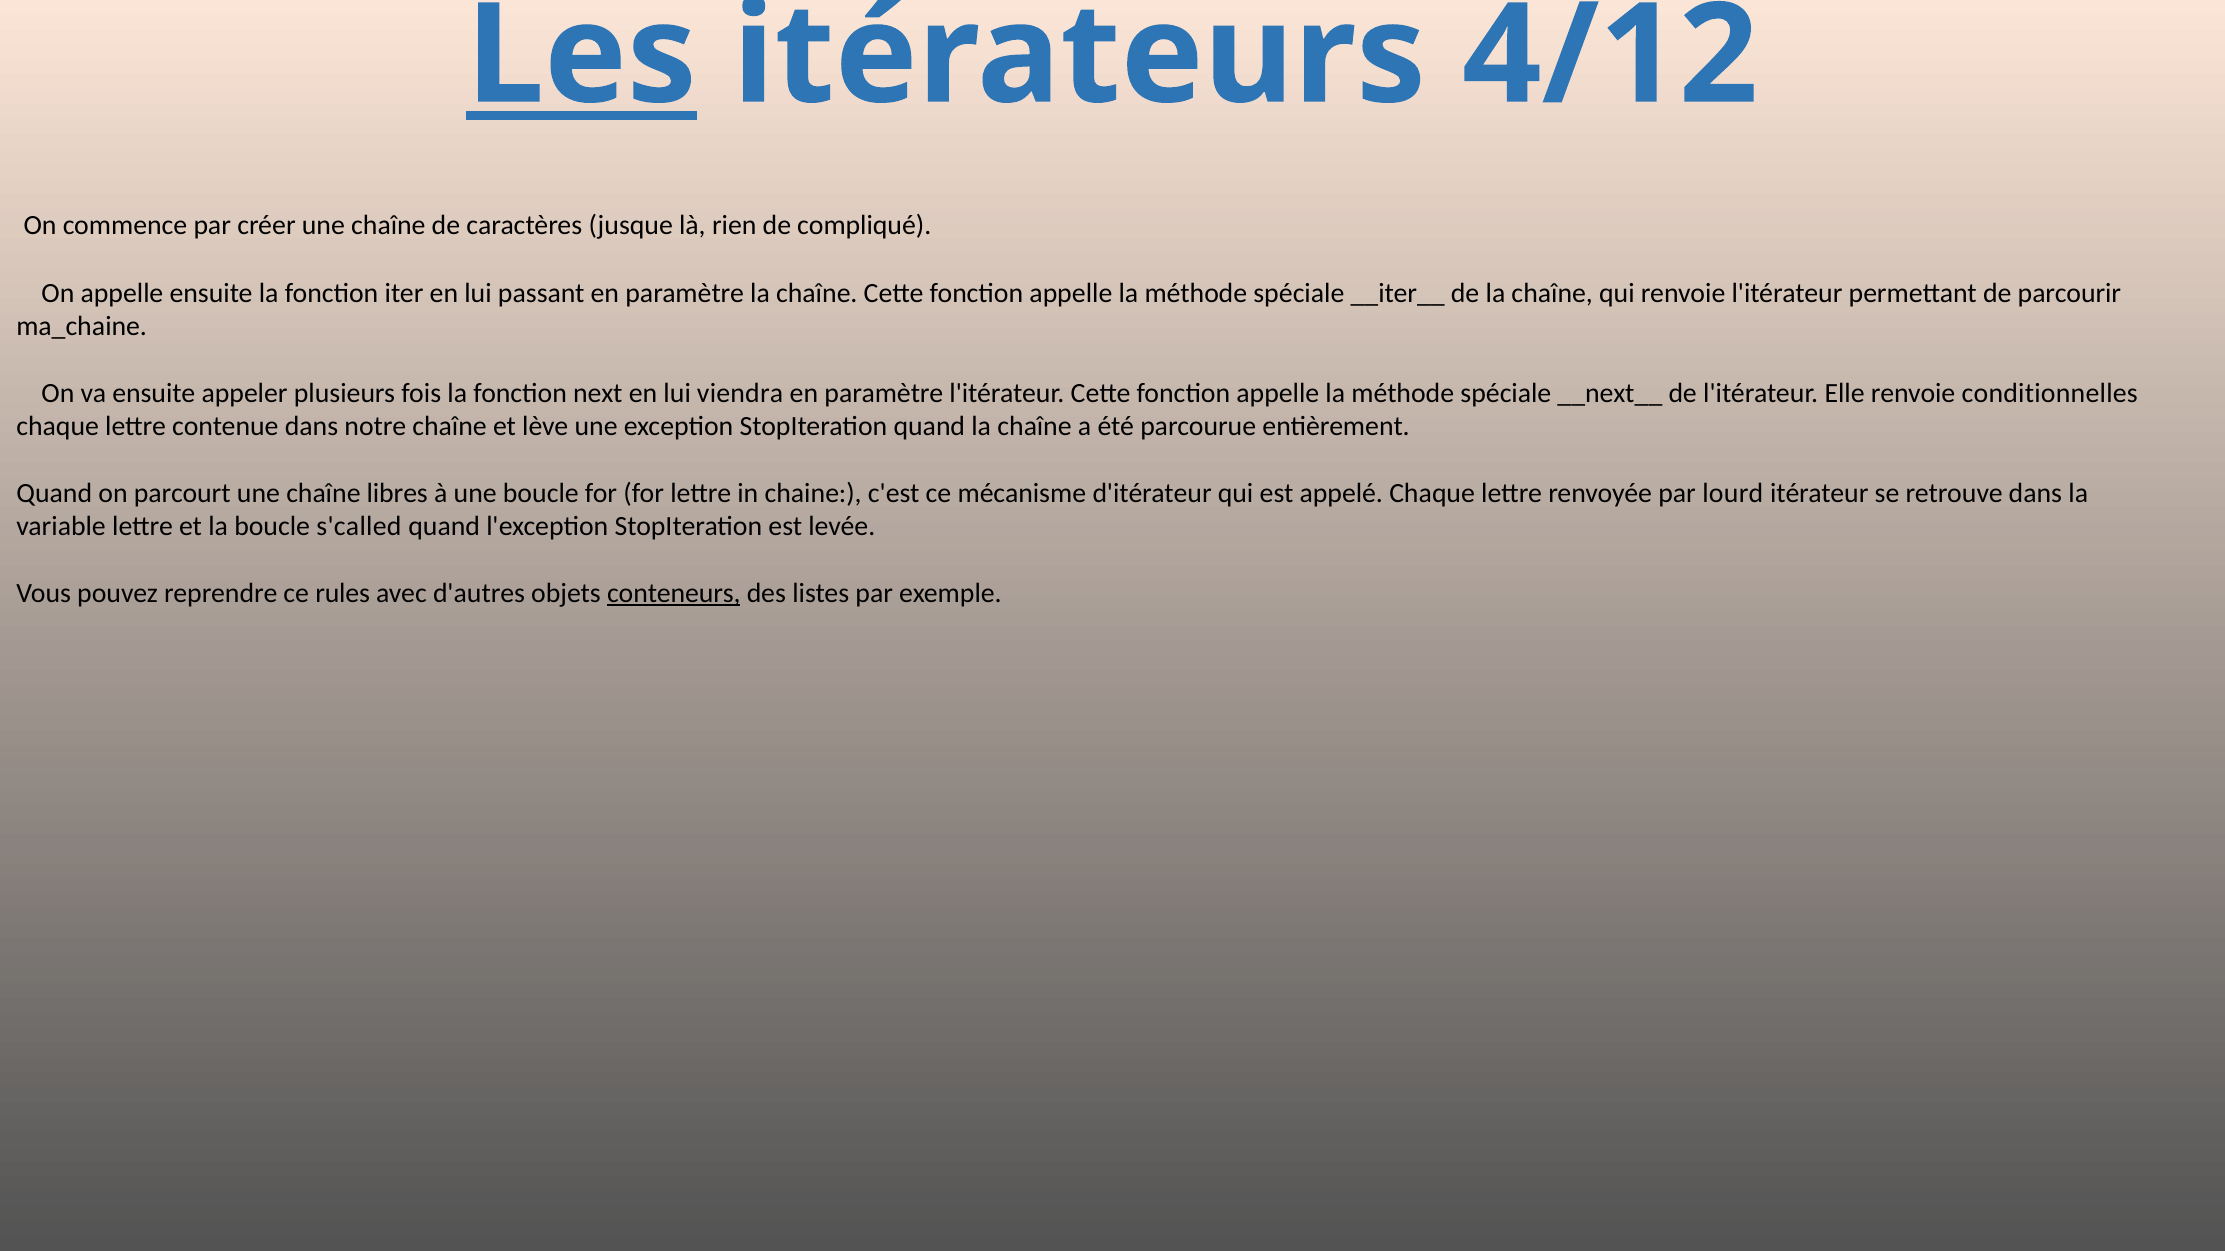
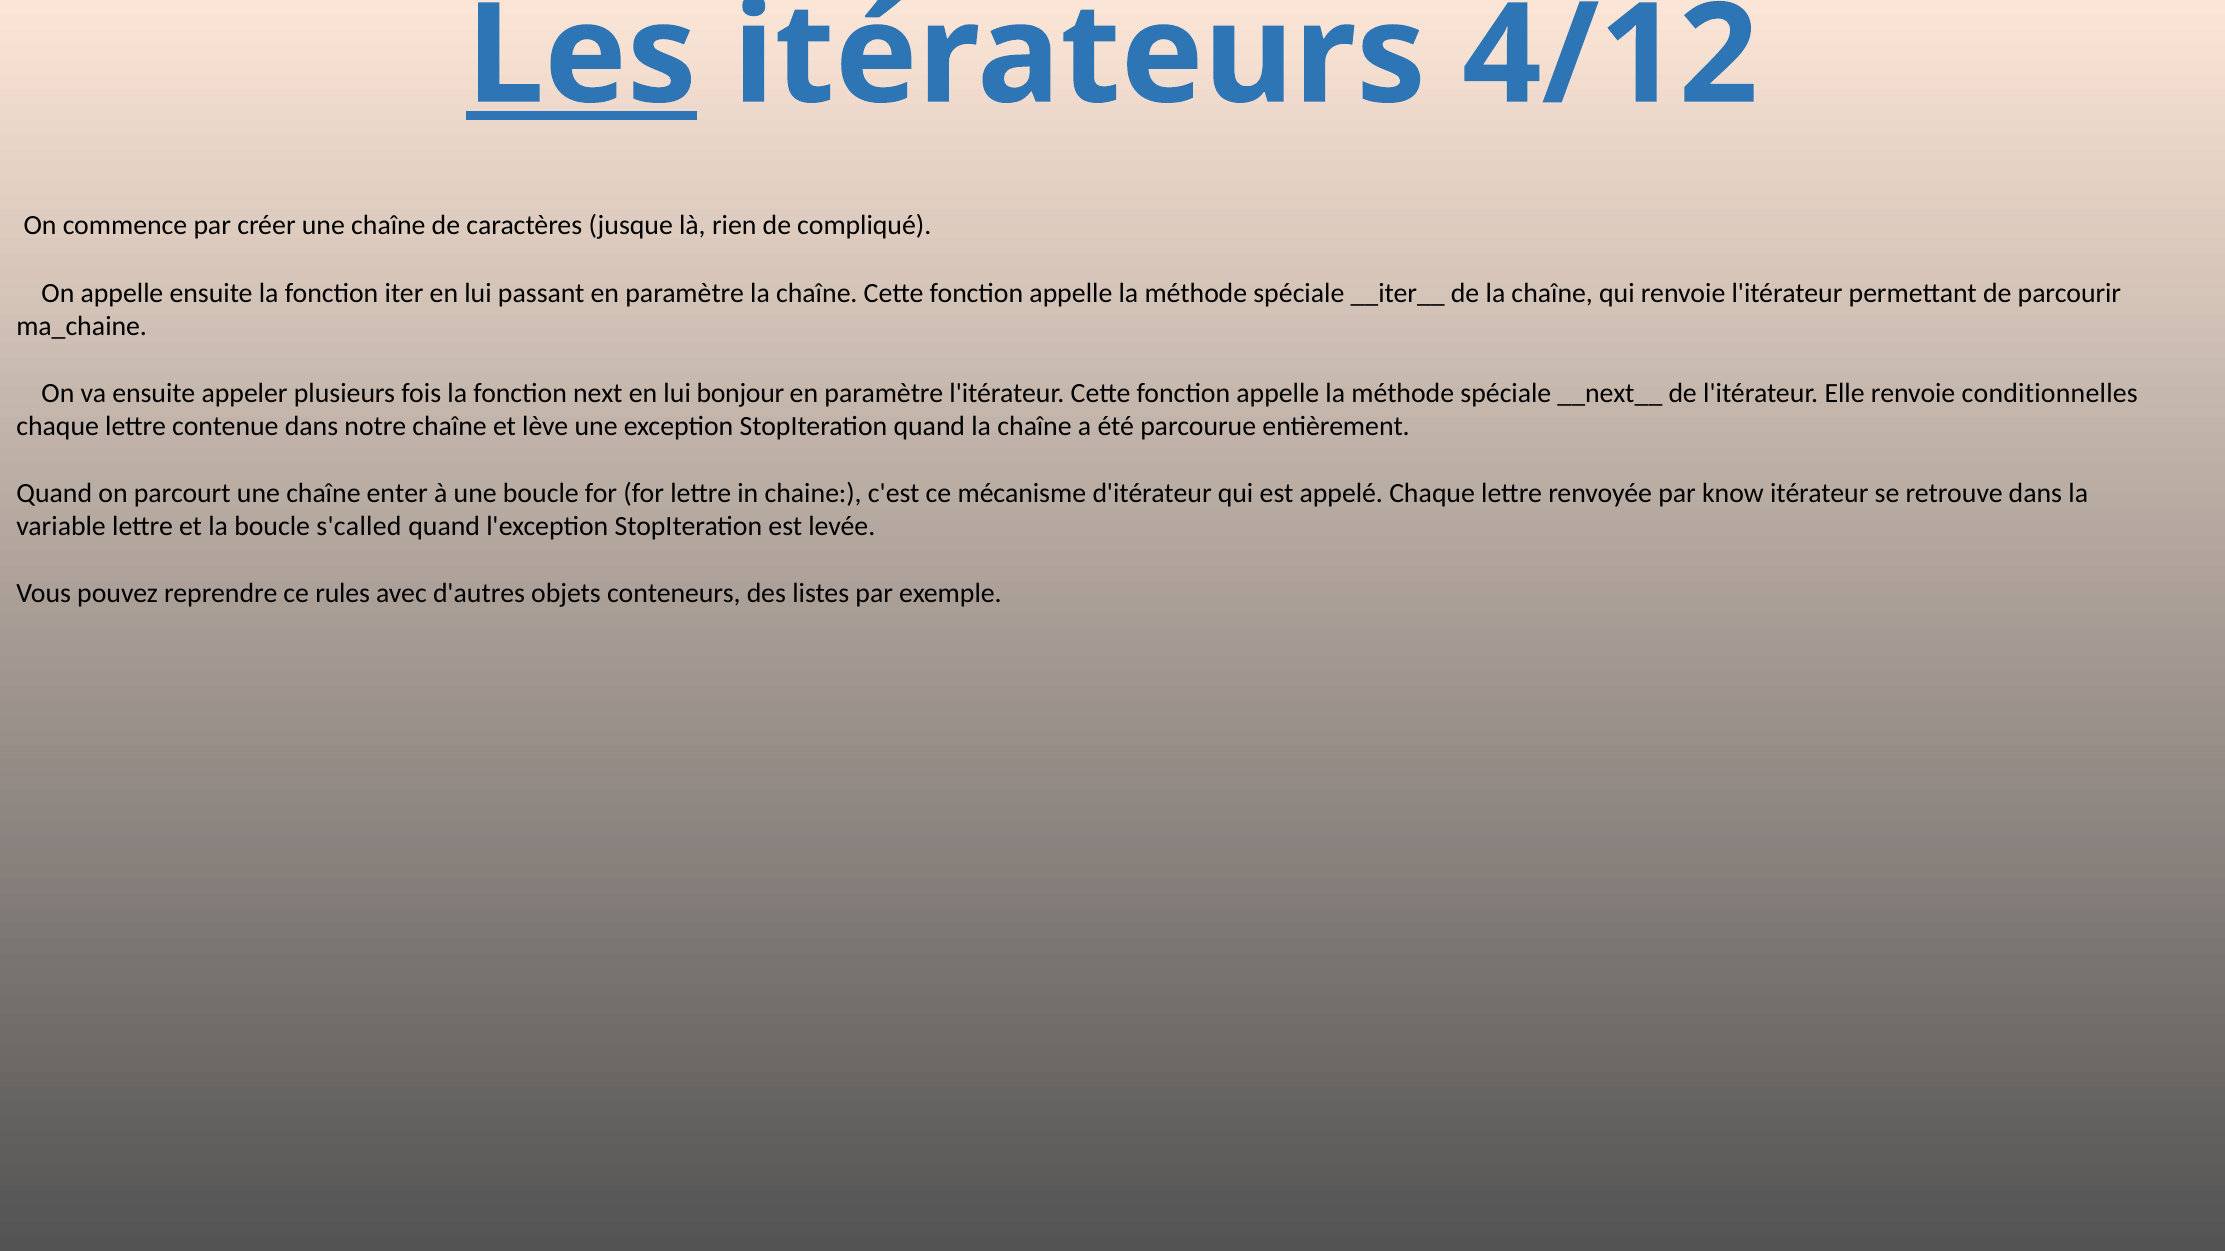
viendra: viendra -> bonjour (740, 393)
libres: libres -> enter (397, 493)
lourd: lourd -> know (1733, 493)
conteneurs underline: present -> none (674, 593)
